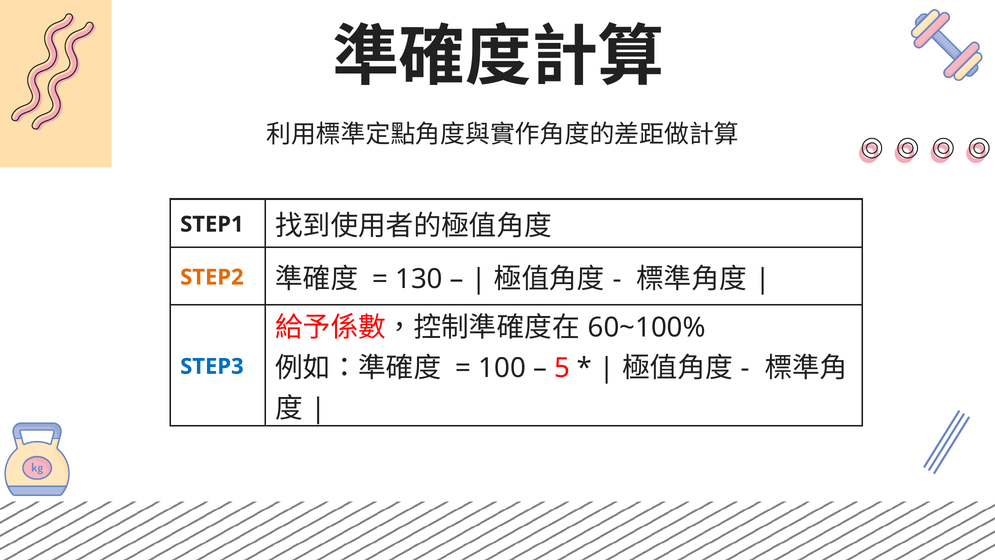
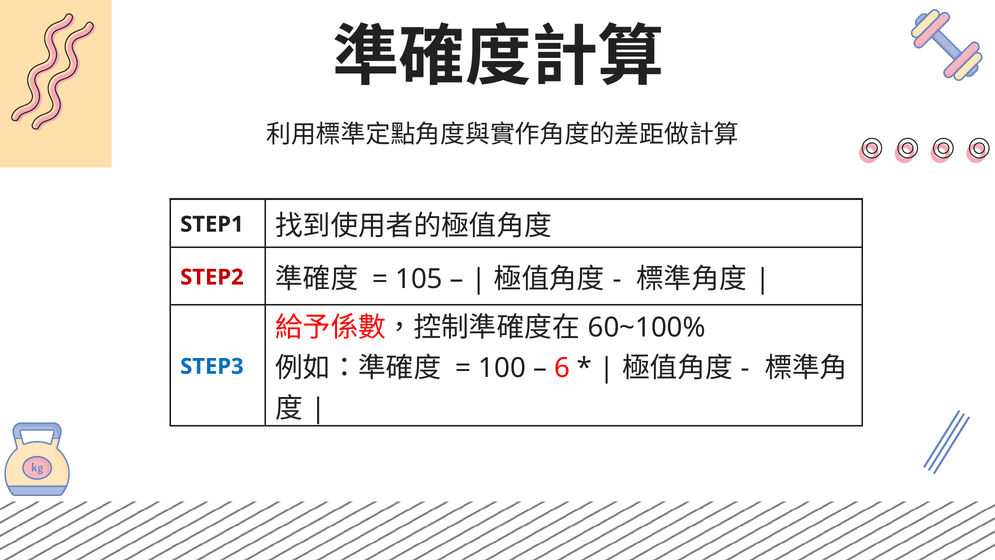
STEP2 colour: orange -> red (212, 277)
130: 130 -> 105 (419, 279)
5: 5 -> 6 (562, 368)
